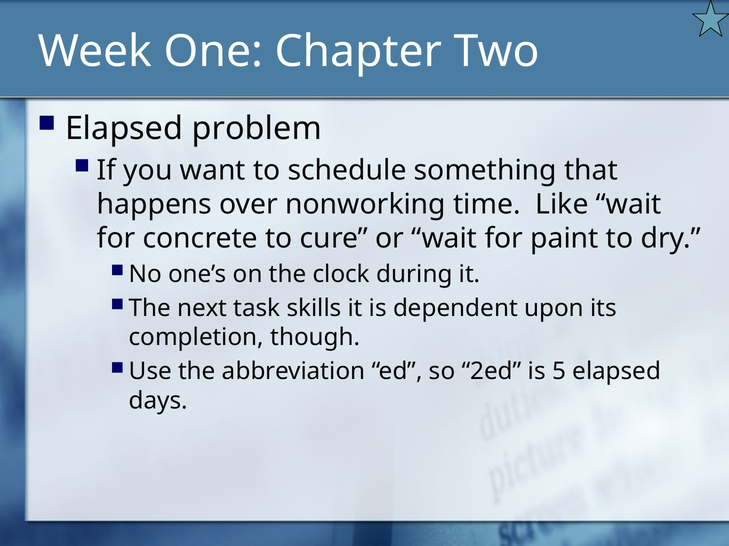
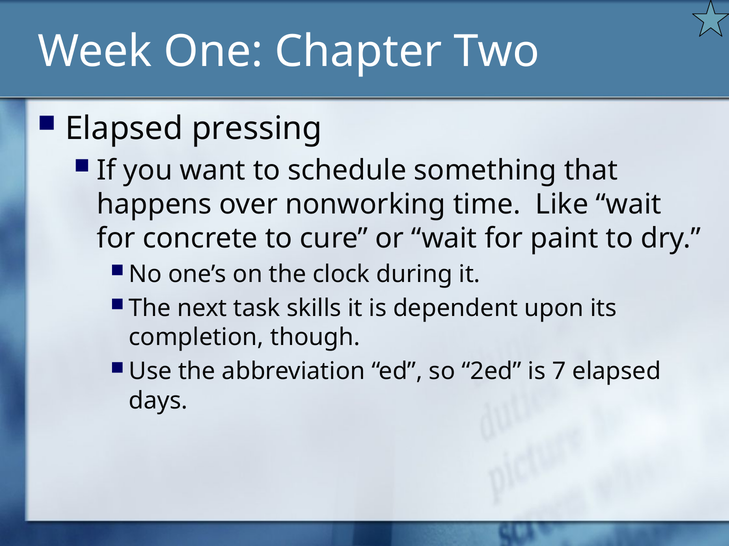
problem: problem -> pressing (257, 129)
5: 5 -> 7 (559, 372)
